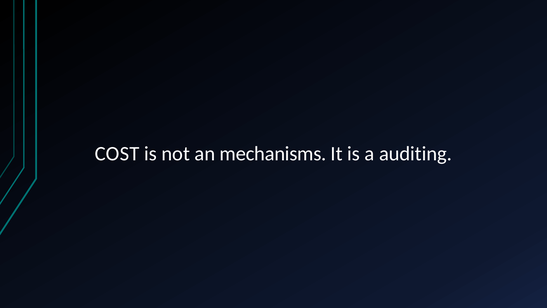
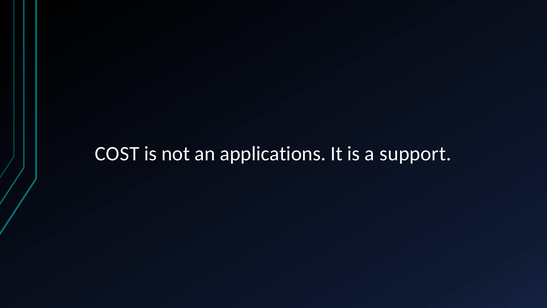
mechanisms: mechanisms -> applications (273, 154)
auditing: auditing -> support (415, 154)
